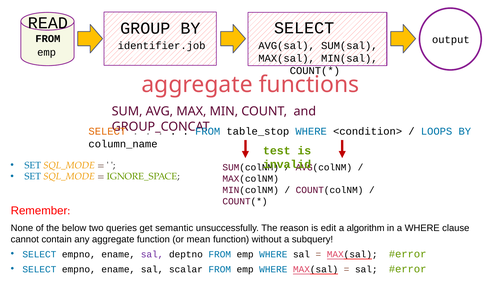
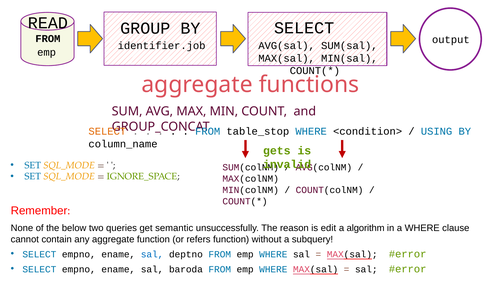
LOOPS: LOOPS -> USING (437, 131)
test: test -> gets (277, 150)
mean: mean -> refers (199, 239)
sal colour: purple -> blue (152, 254)
scalar: scalar -> baroda (186, 269)
